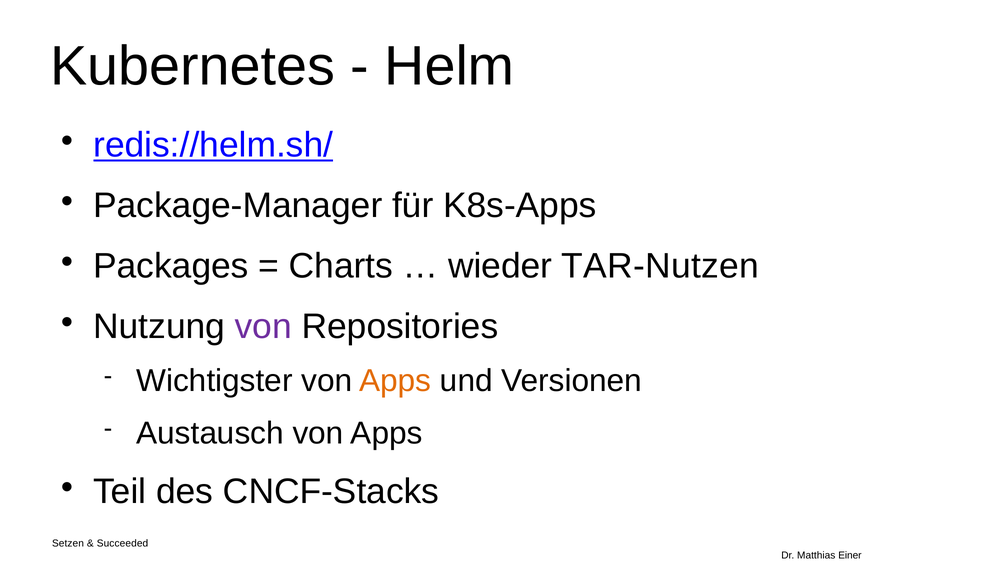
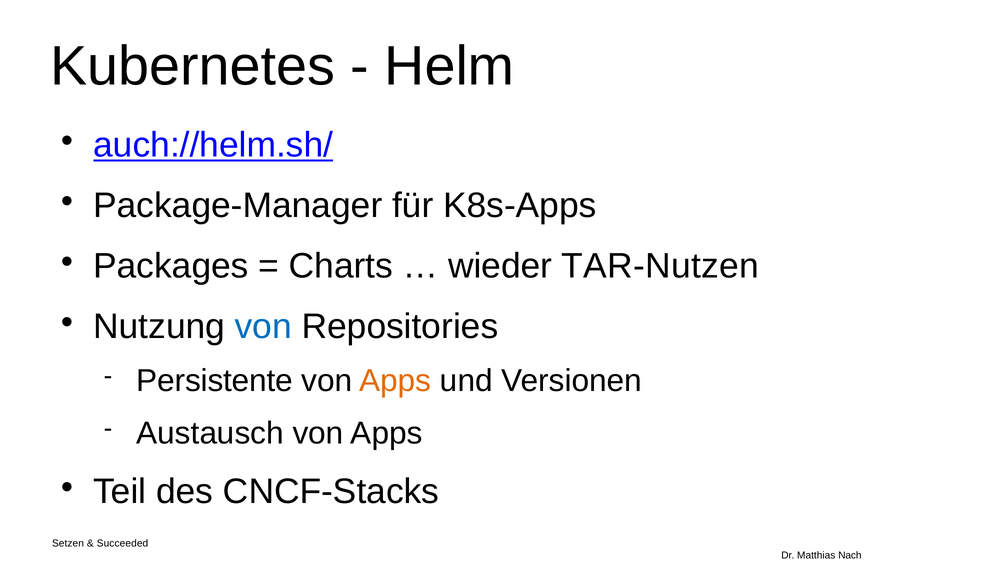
redis://helm.sh/: redis://helm.sh/ -> auch://helm.sh/ (213, 145)
von colour: purple -> blue (263, 327)
Wichtigster: Wichtigster -> Persistente (215, 381)
Einer: Einer -> Nach (850, 556)
